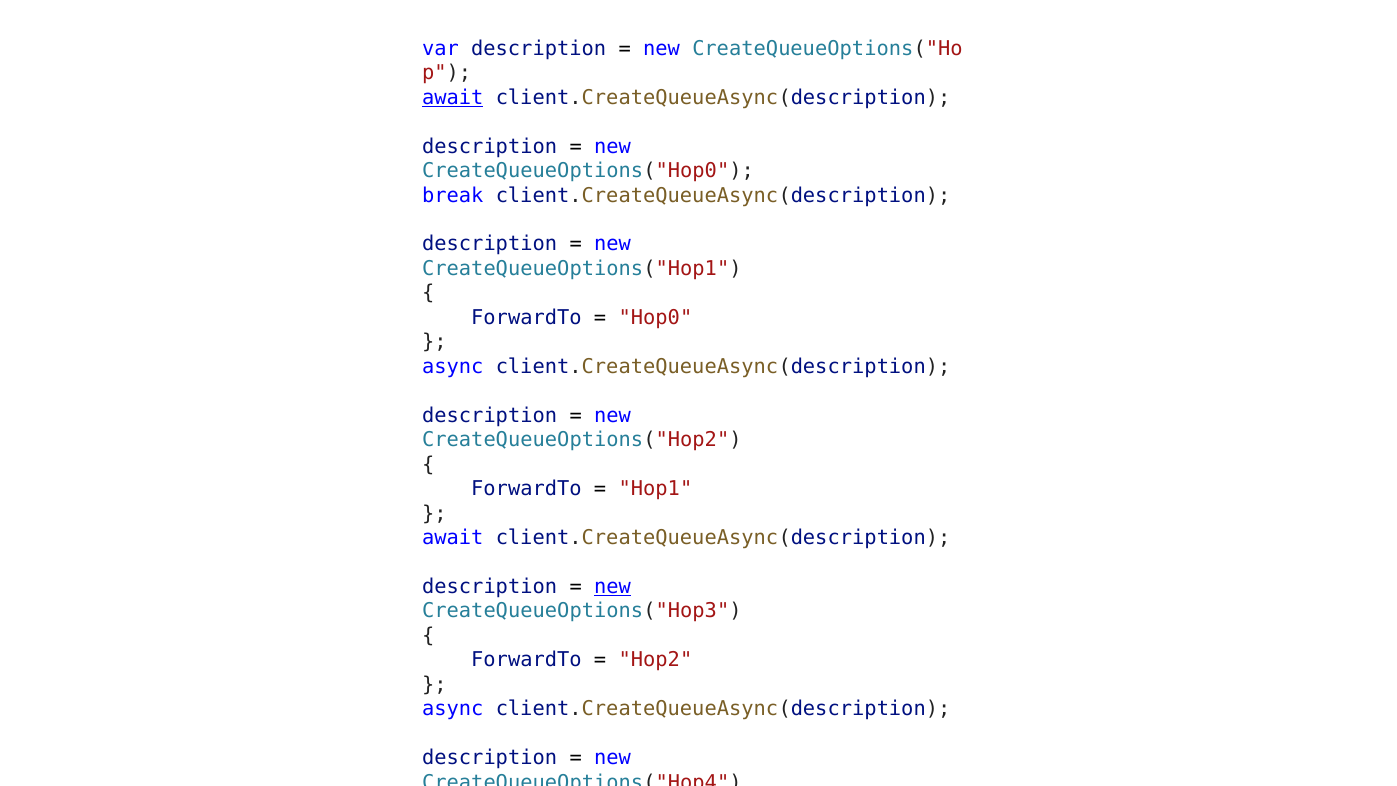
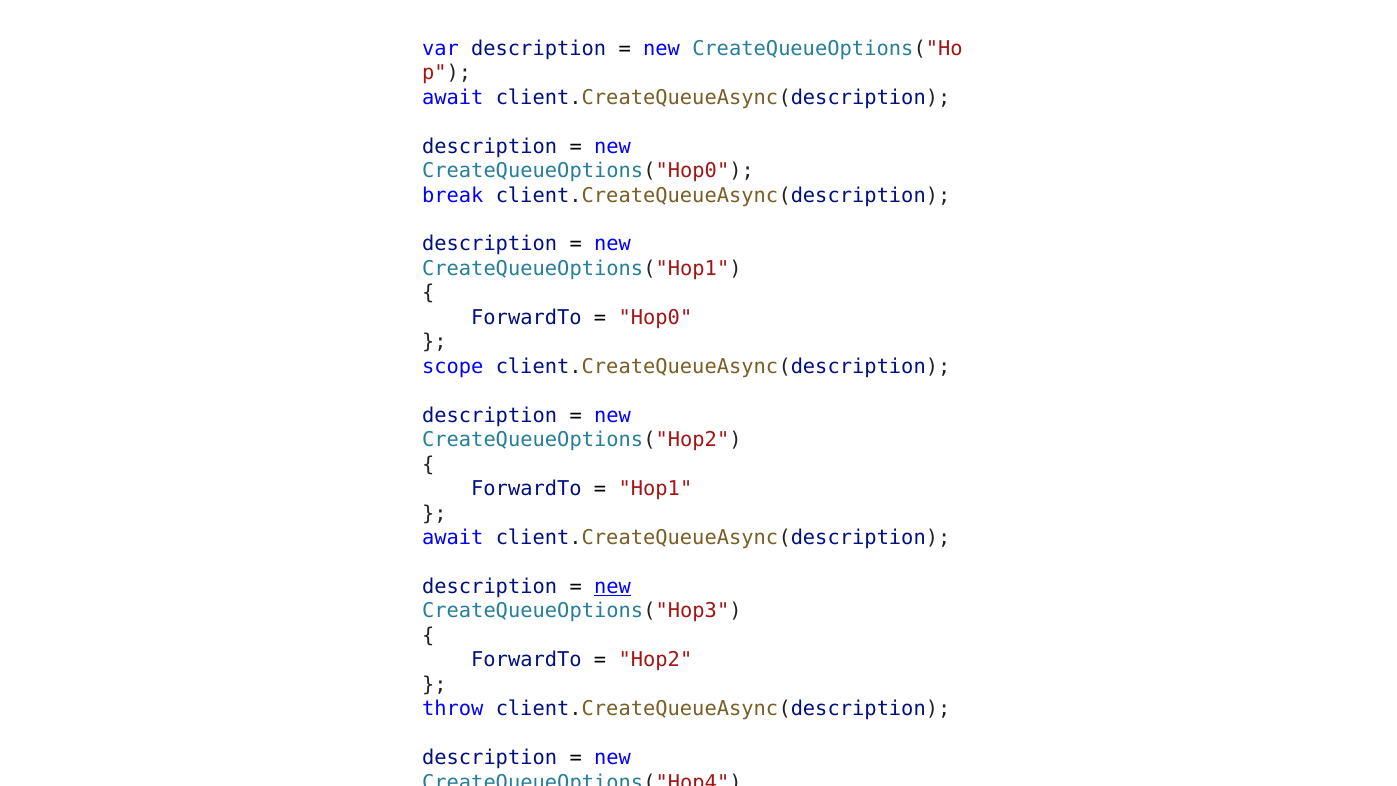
await underline: present -> none (453, 97)
async: async -> scope (453, 367)
async: async -> throw (453, 709)
